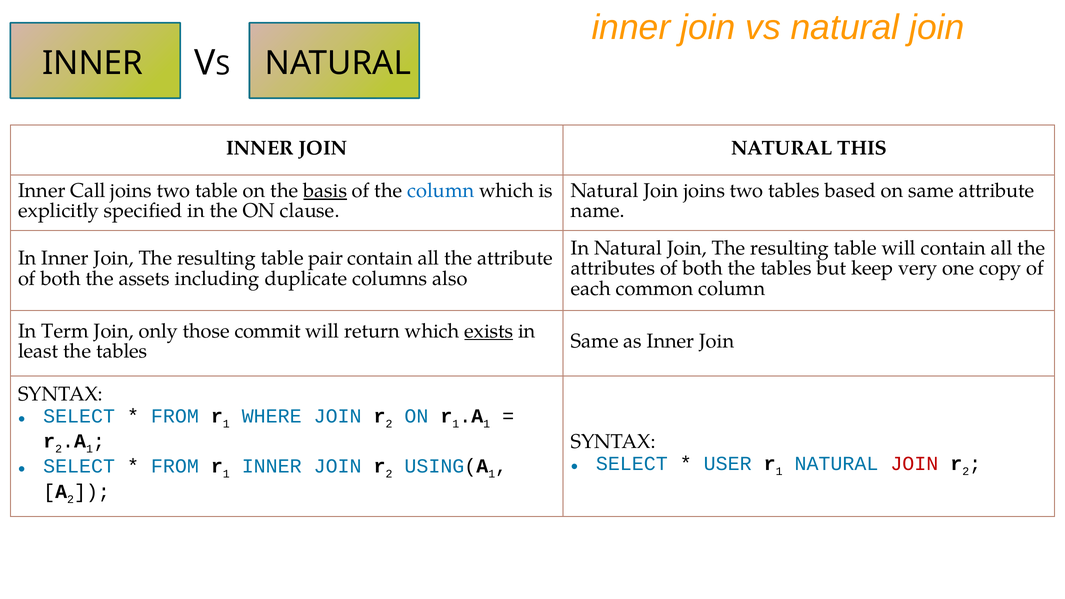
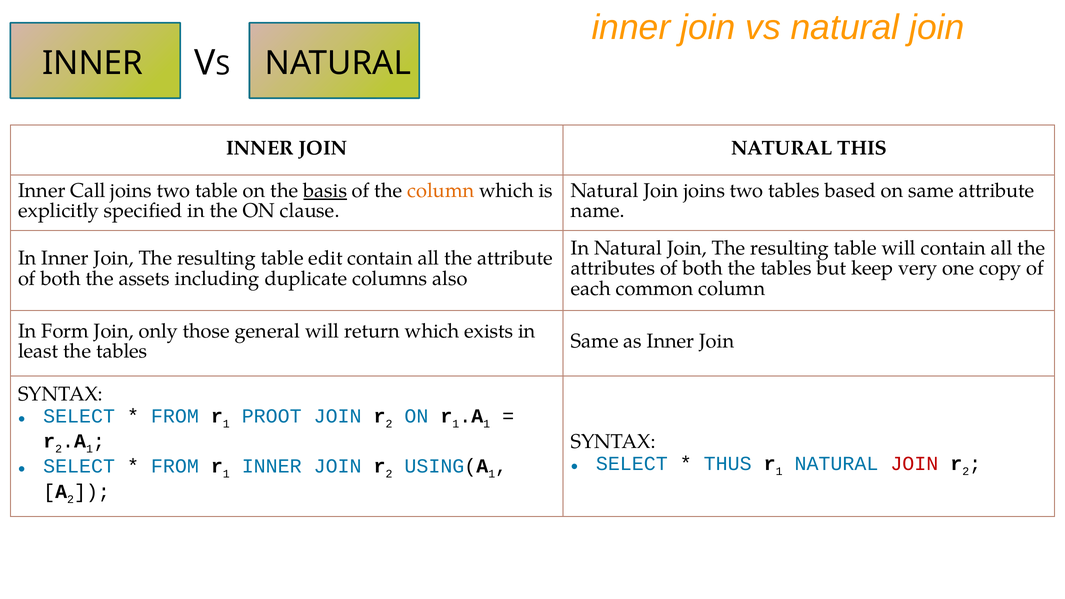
column colour: blue -> orange (441, 191)
pair: pair -> edit (326, 258)
Term: Term -> Form (65, 331)
commit: commit -> general (268, 331)
exists underline: present -> none (489, 331)
WHERE: WHERE -> PROOT (272, 416)
USER: USER -> THUS (728, 464)
